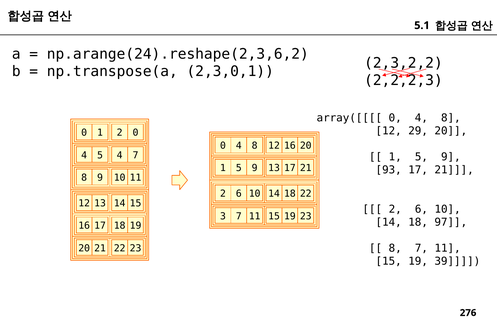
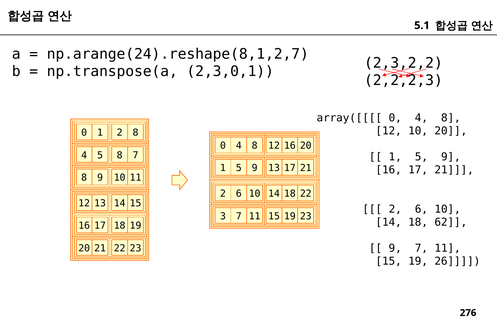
np.arange(24).reshape(2,3,6,2: np.arange(24).reshape(2,3,6,2 -> np.arange(24).reshape(8,1,2,7 (178, 54)
12 29: 29 -> 10 (418, 131)
2 0: 0 -> 8 (136, 133)
4: 4 -> 8 (120, 155)
93: 93 -> 16 (389, 170)
97: 97 -> 62 (451, 223)
8: 8 -> 9 (395, 249)
39: 39 -> 26 (457, 262)
